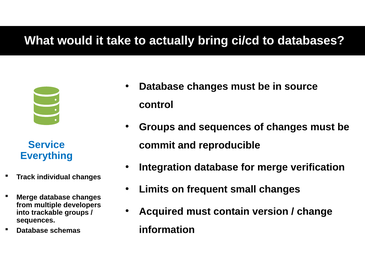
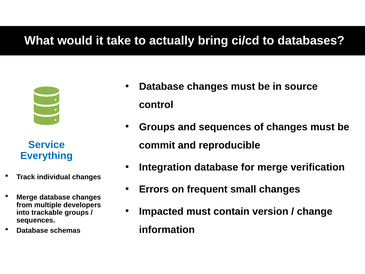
Limits: Limits -> Errors (154, 189)
Acquired: Acquired -> Impacted (161, 211)
